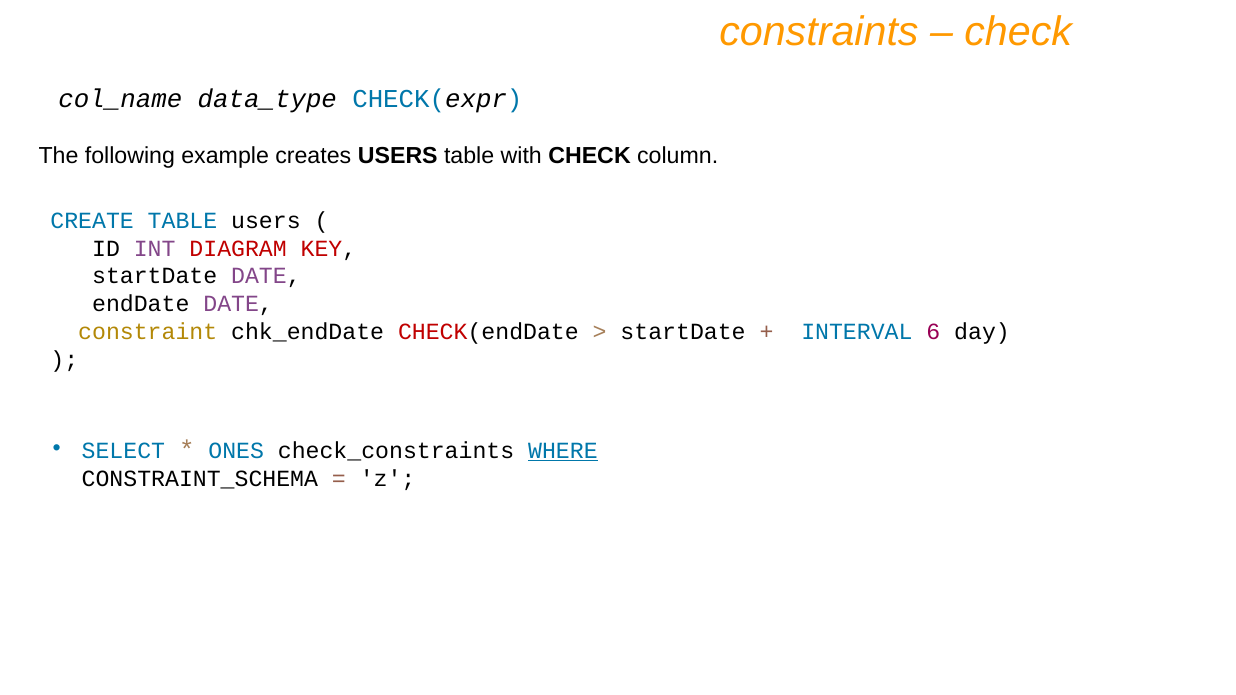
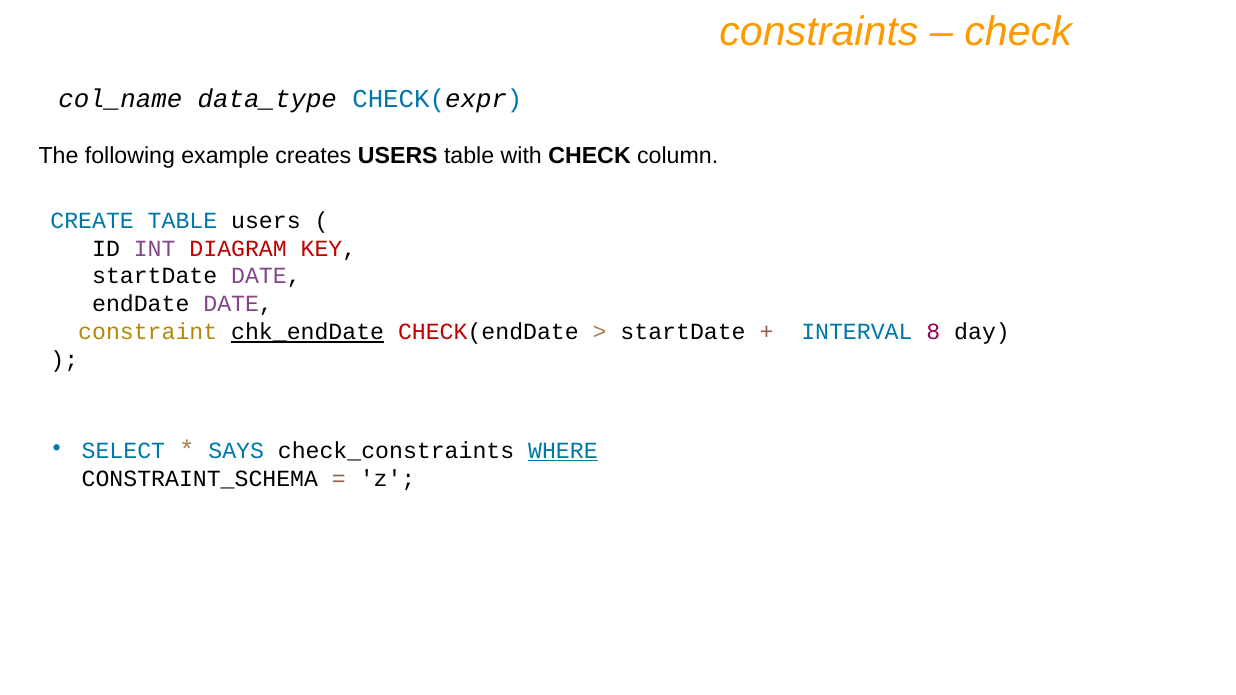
chk_endDate underline: none -> present (308, 332)
6: 6 -> 8 (933, 332)
ONES: ONES -> SAYS (236, 451)
